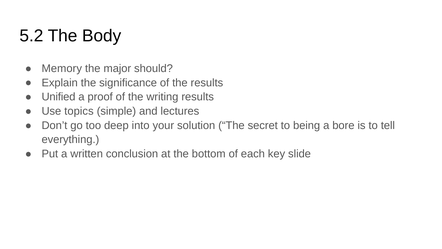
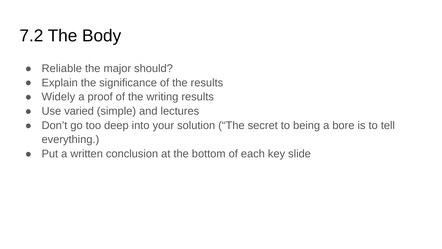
5.2: 5.2 -> 7.2 (31, 36)
Memory: Memory -> Reliable (62, 68)
Unified: Unified -> Widely (58, 97)
topics: topics -> varied (79, 111)
